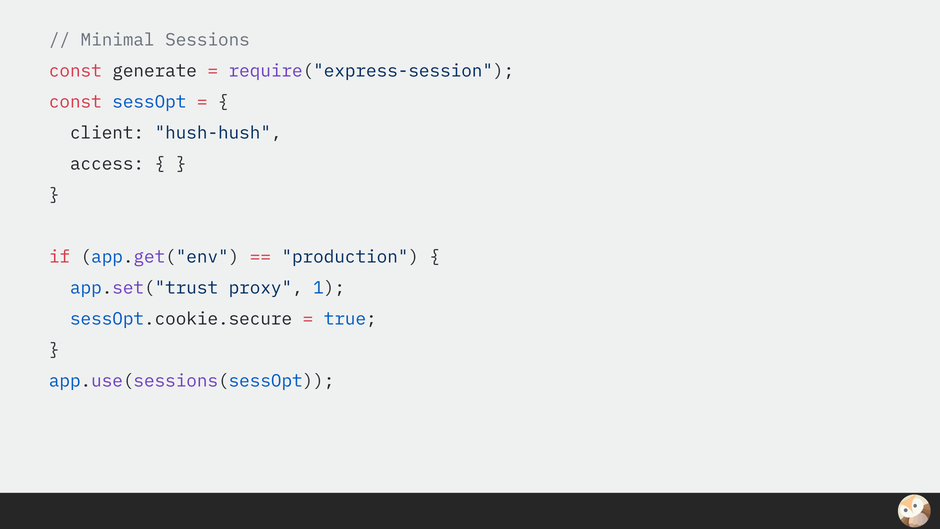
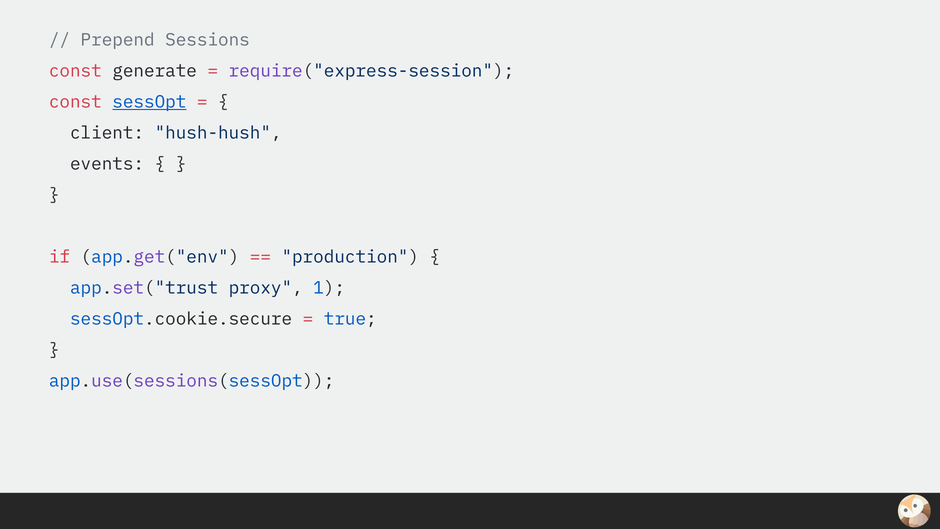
Minimal: Minimal -> Prepend (118, 40)
sessOpt underline: none -> present (149, 102)
access: access -> events (107, 164)
